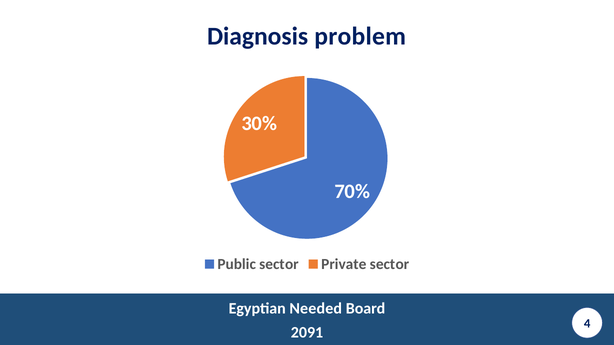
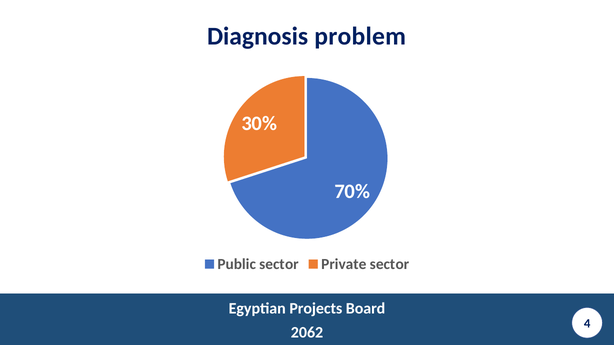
Needed: Needed -> Projects (316, 309)
2091: 2091 -> 2062 (307, 333)
